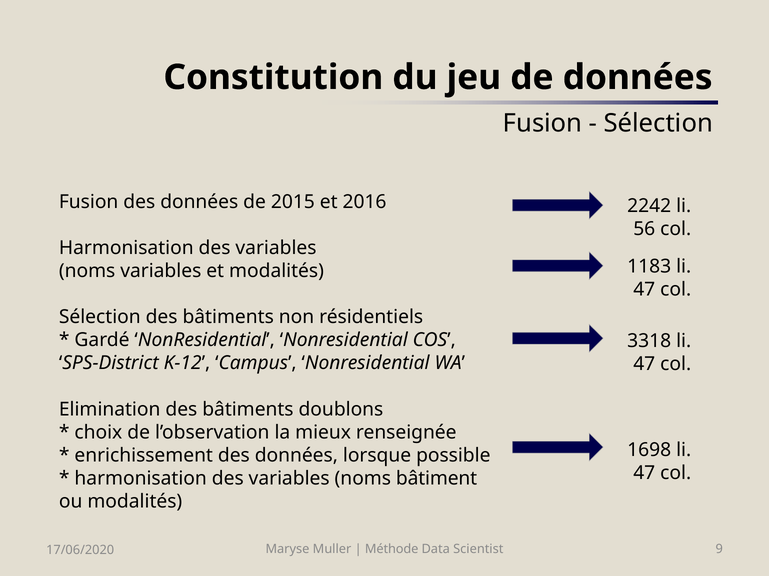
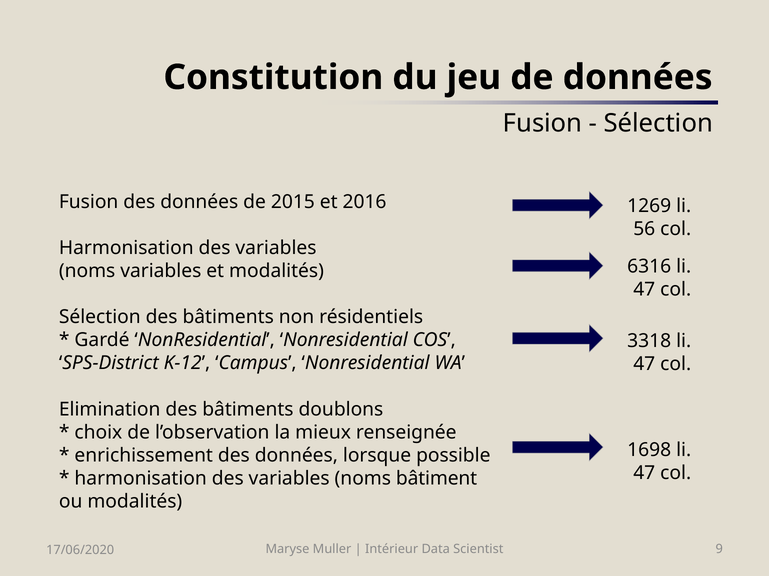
2242: 2242 -> 1269 (649, 206)
1183: 1183 -> 6316 (649, 267)
Méthode: Méthode -> Intérieur (392, 550)
